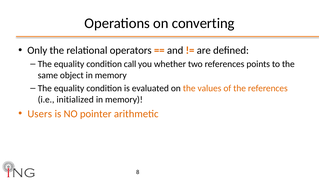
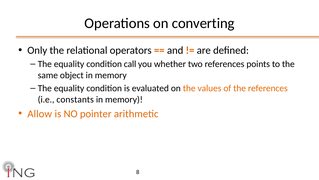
initialized: initialized -> constants (75, 99)
Users: Users -> Allow (40, 113)
